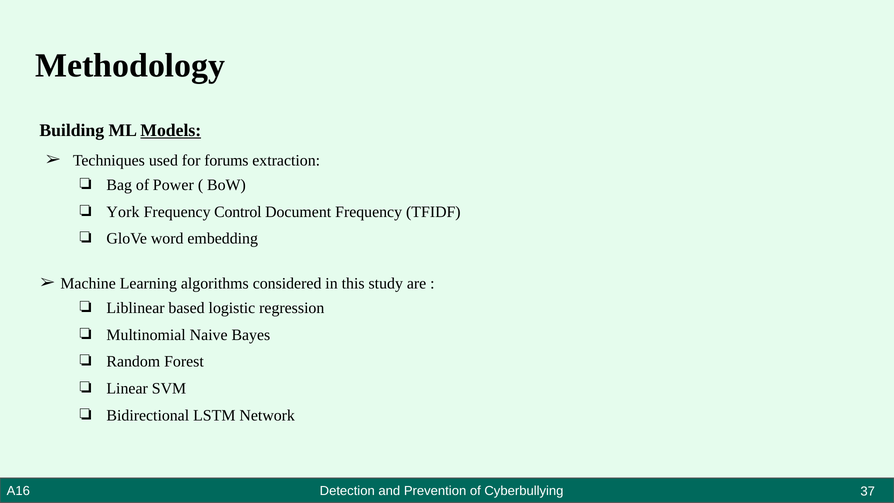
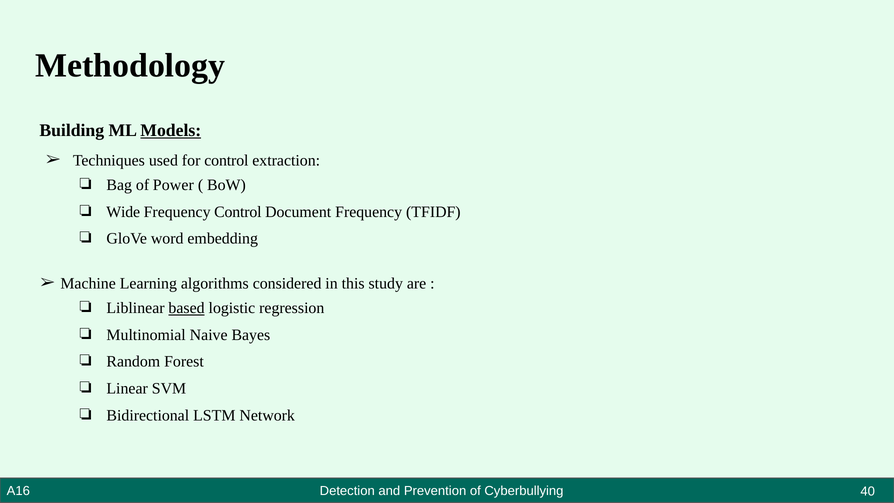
for forums: forums -> control (226, 161)
York: York -> Wide (123, 212)
based underline: none -> present (187, 308)
37: 37 -> 40 (868, 492)
